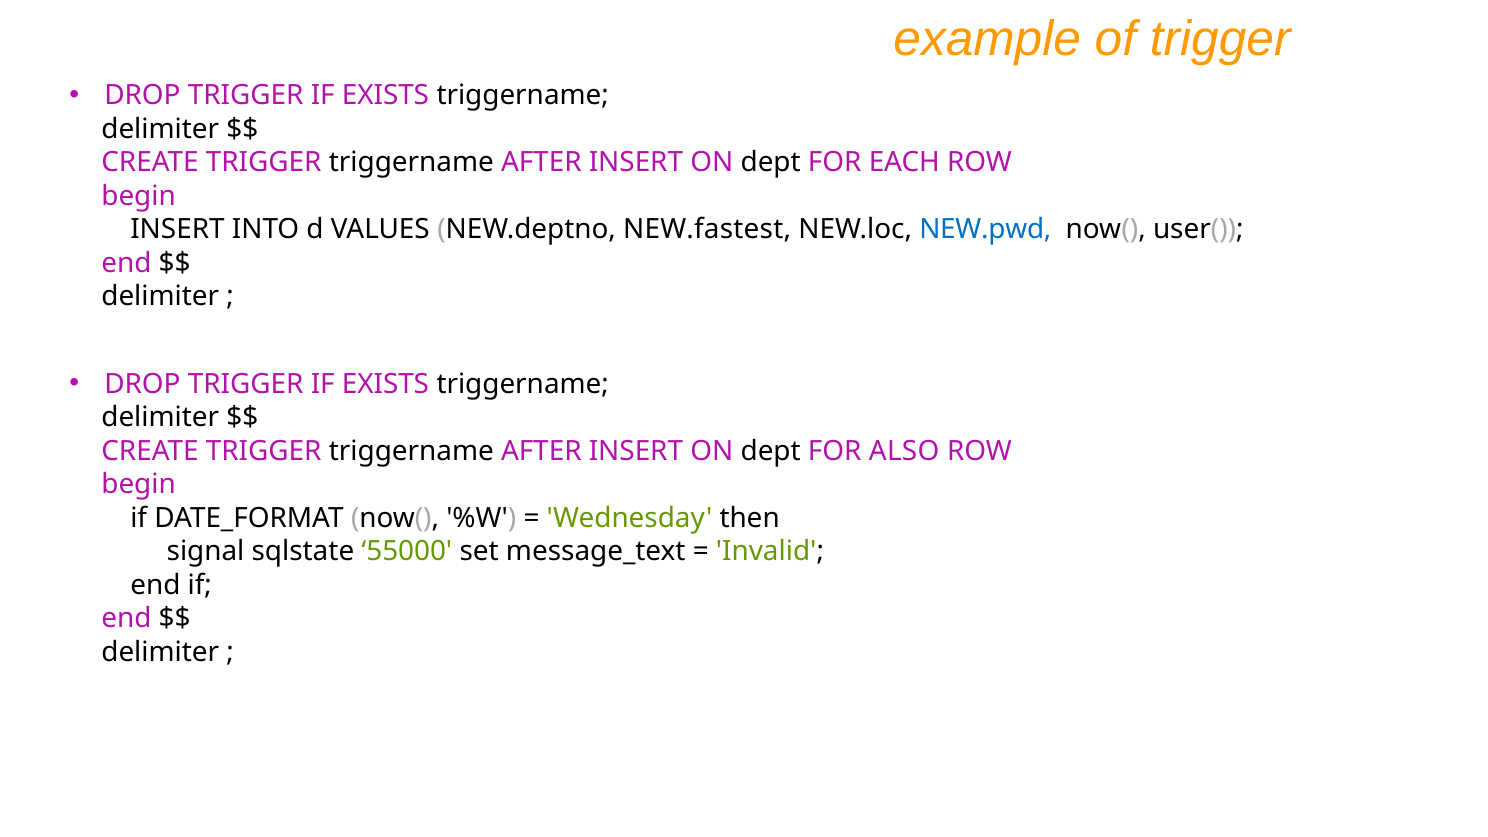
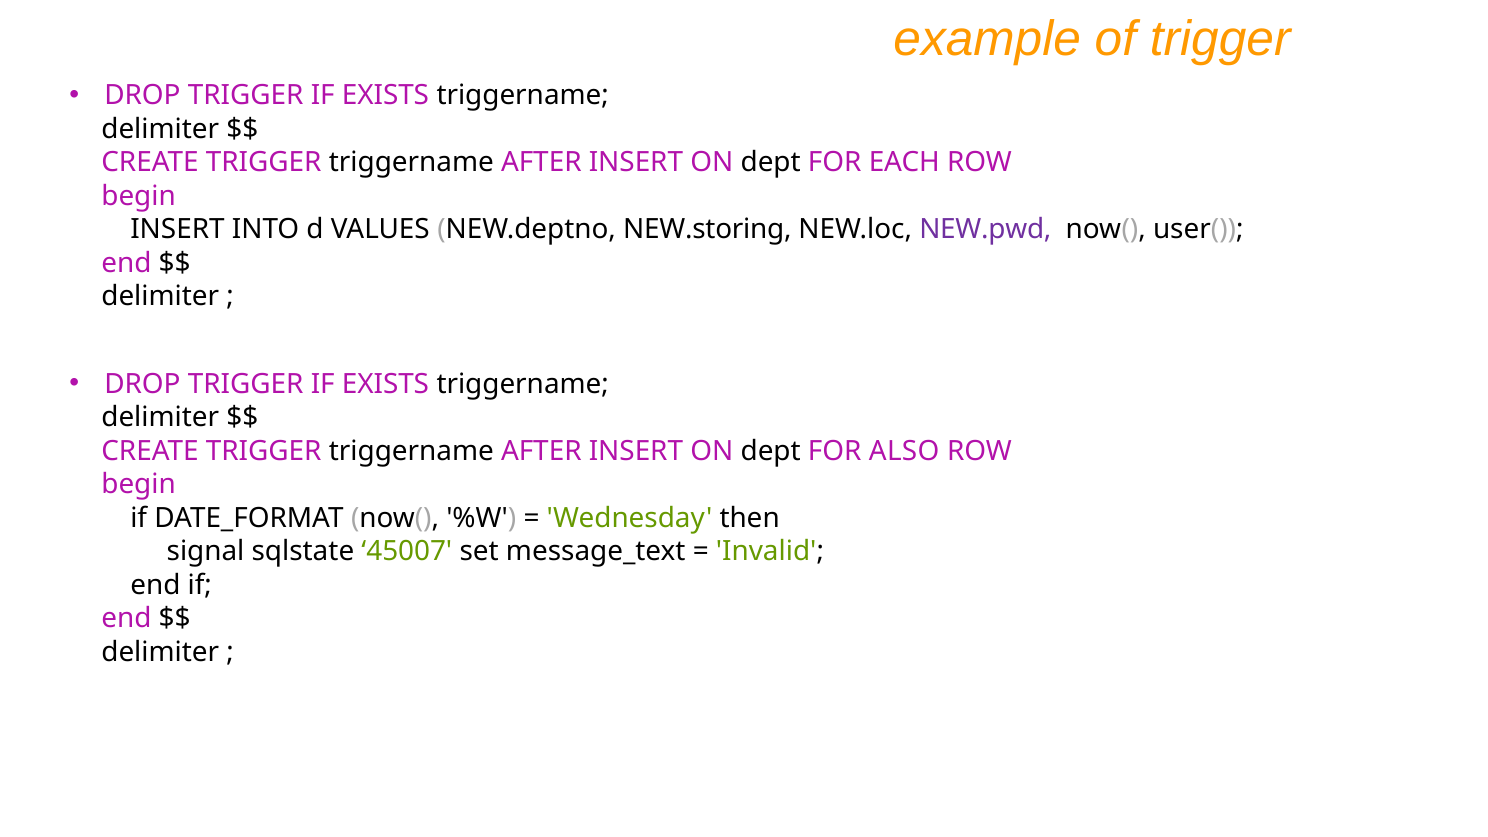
NEW.fastest: NEW.fastest -> NEW.storing (707, 230)
NEW.pwd colour: blue -> purple (985, 230)
55000: 55000 -> 45007 (407, 551)
